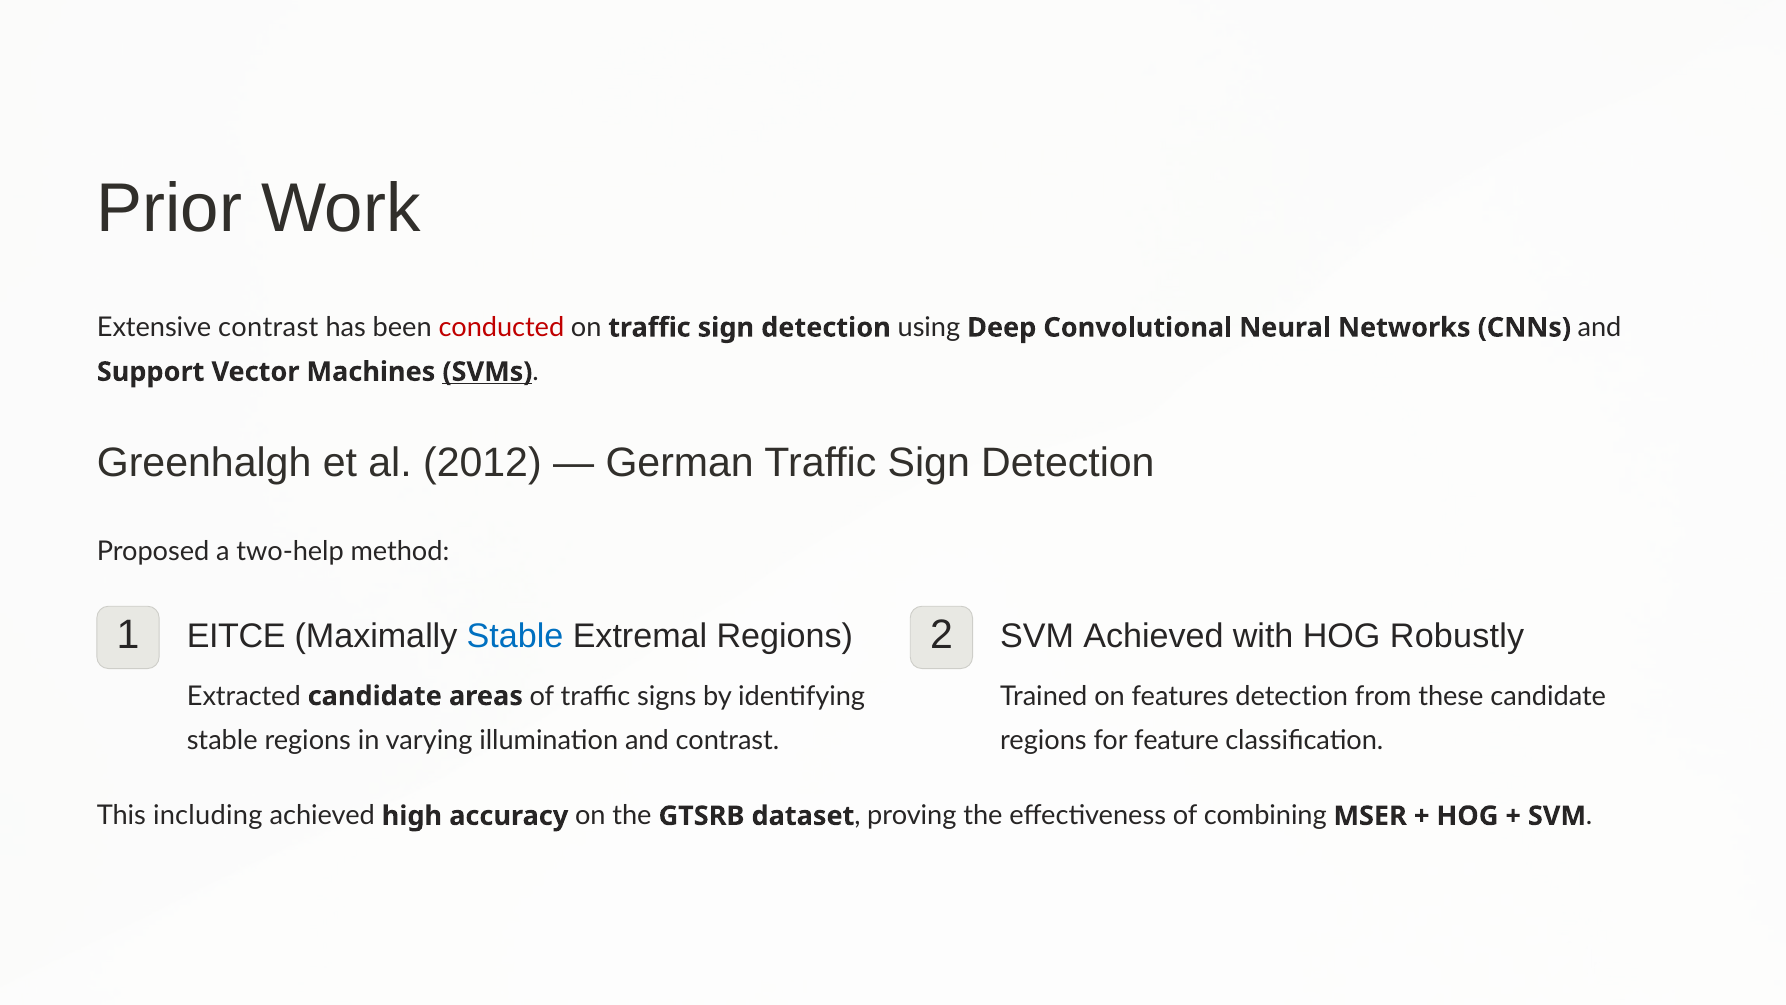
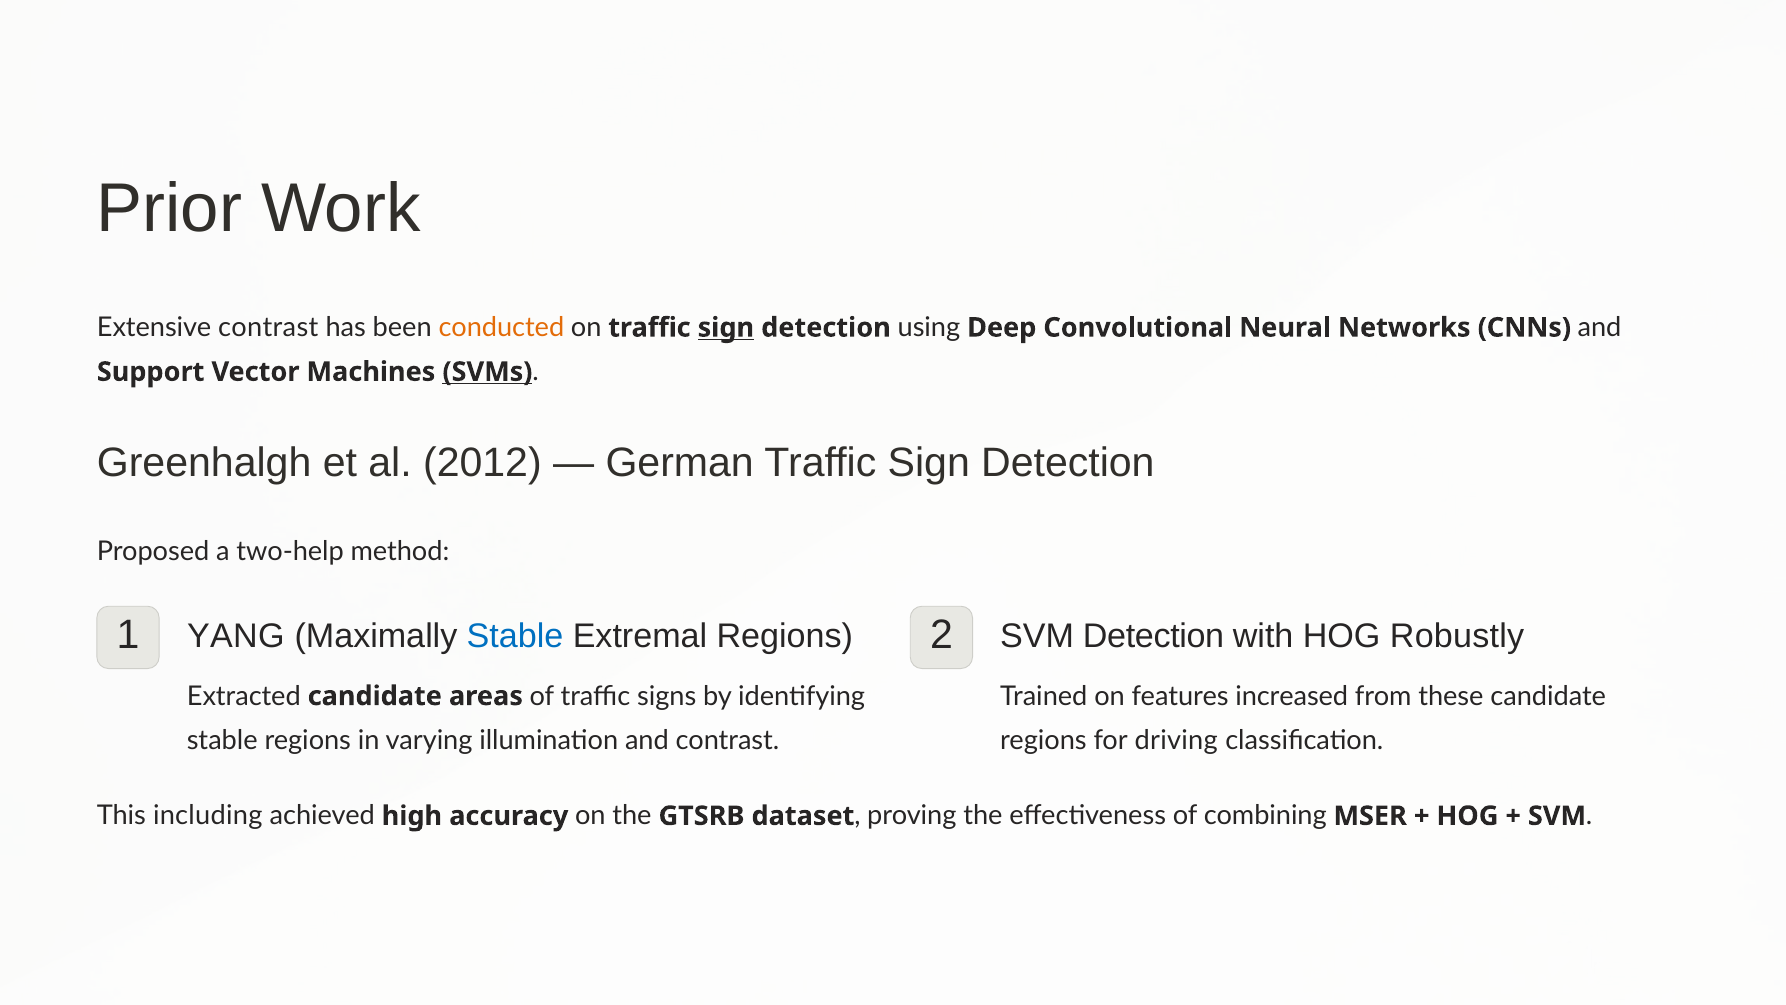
conducted colour: red -> orange (501, 328)
sign underline: none -> present (726, 328)
EITCE: EITCE -> YANG (236, 636)
SVM Achieved: Achieved -> Detection (1154, 636)
features detection: detection -> increased (1292, 696)
feature: feature -> driving (1176, 740)
